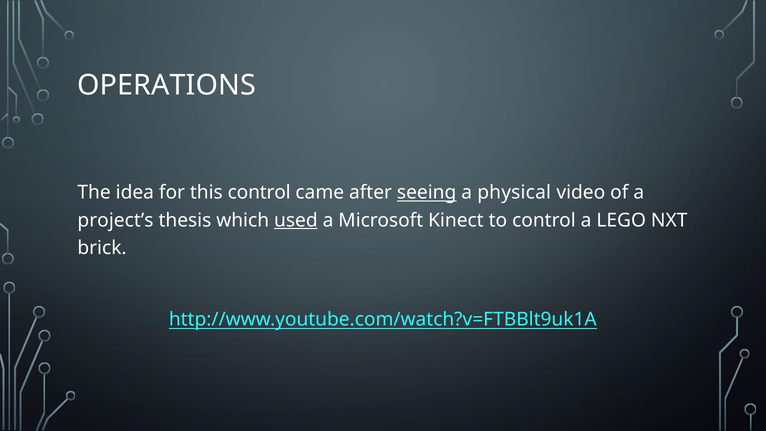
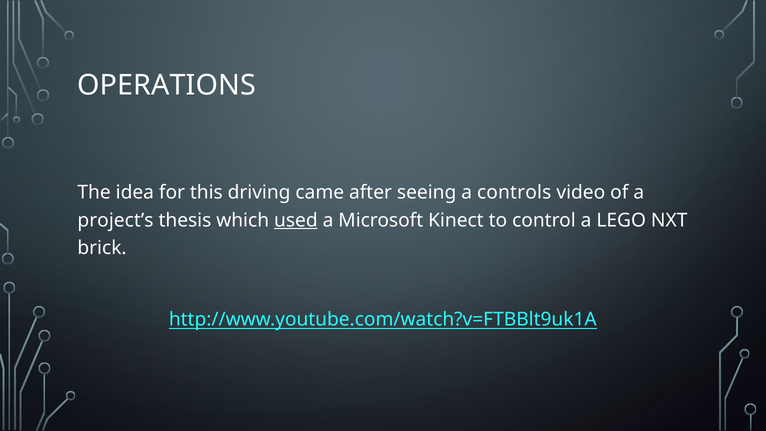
this control: control -> driving (259, 193)
seeing underline: present -> none (427, 193)
physical: physical -> controls (514, 193)
